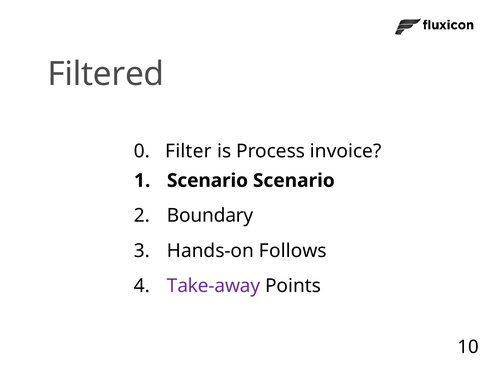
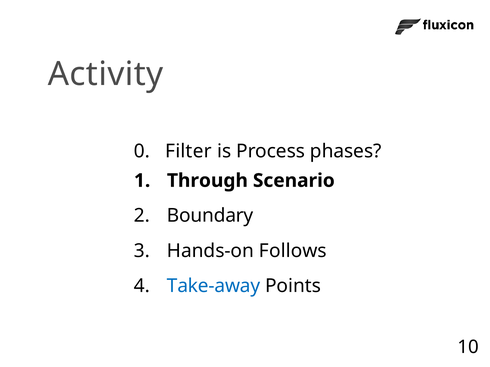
Filtered: Filtered -> Activity (106, 74)
invoice: invoice -> phases (346, 151)
Scenario: Scenario -> Through (207, 181)
Take-away colour: purple -> blue (214, 286)
